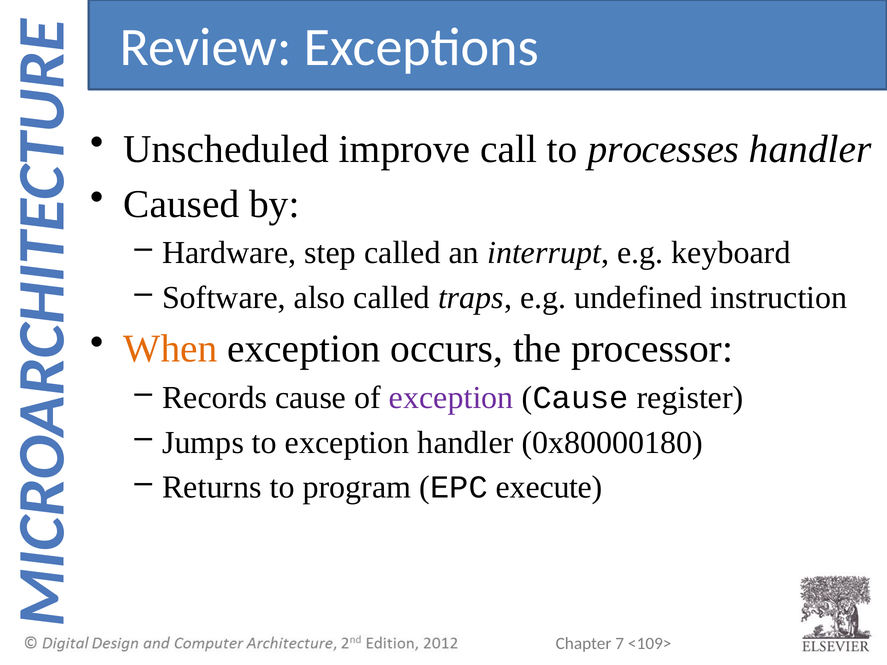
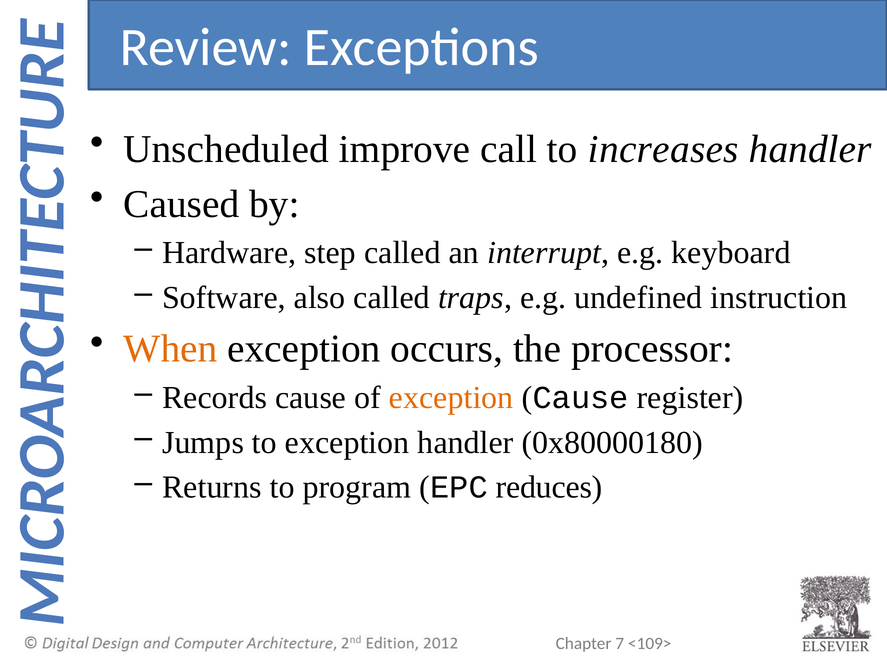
processes: processes -> increases (663, 149)
exception colour: purple -> orange (451, 398)
execute: execute -> reduces (549, 487)
